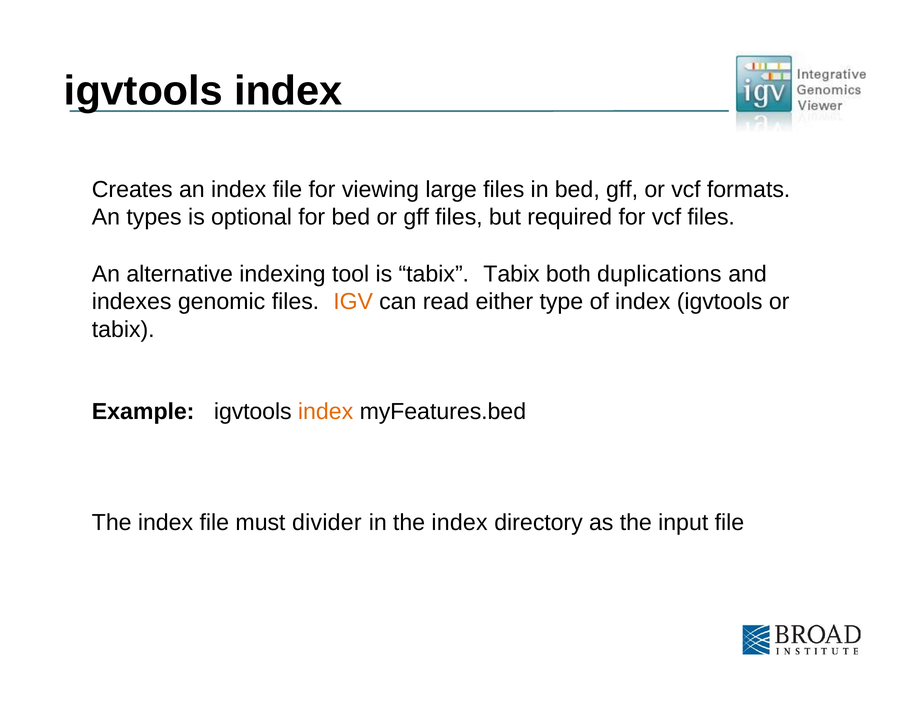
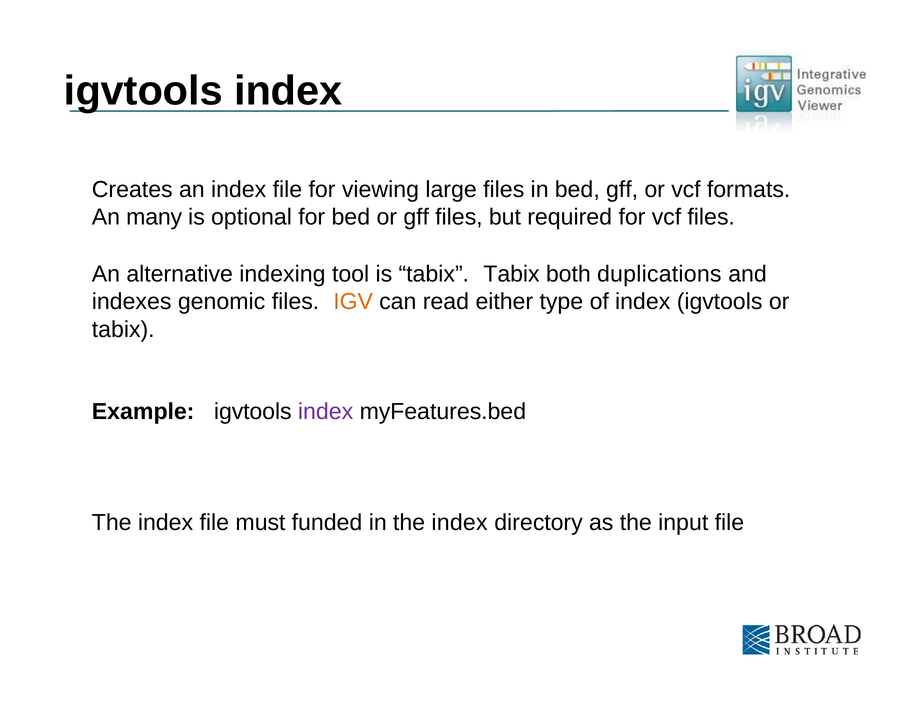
types: types -> many (154, 217)
index colour: orange -> purple (326, 411)
divider: divider -> funded (327, 522)
